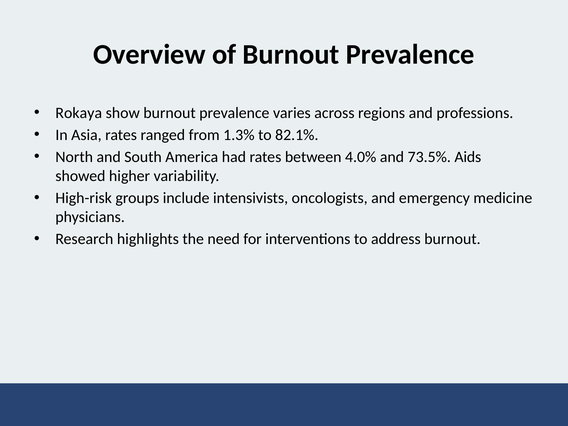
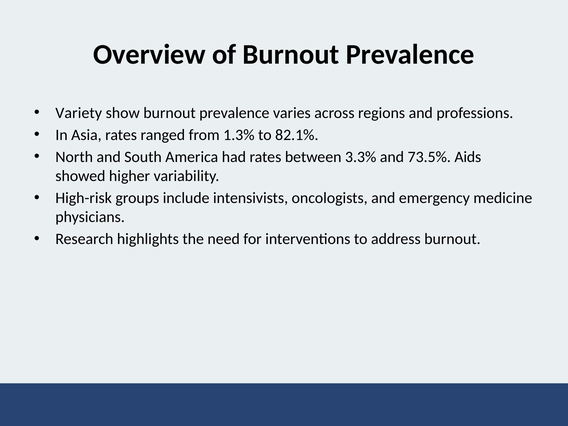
Rokaya: Rokaya -> Variety (79, 113)
4.0%: 4.0% -> 3.3% (361, 157)
